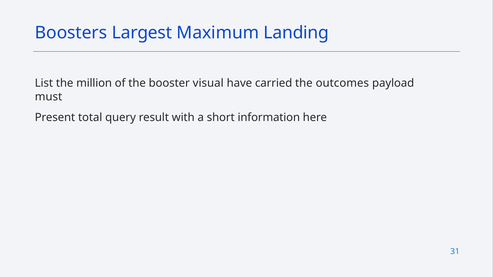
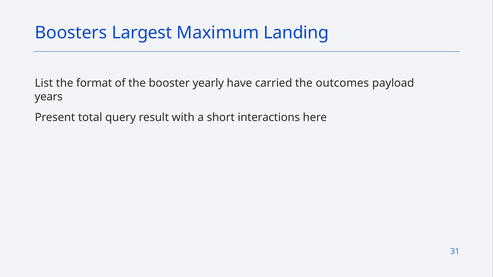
million: million -> format (94, 83)
visual: visual -> yearly (208, 83)
must: must -> years (49, 97)
information: information -> interactions (269, 117)
